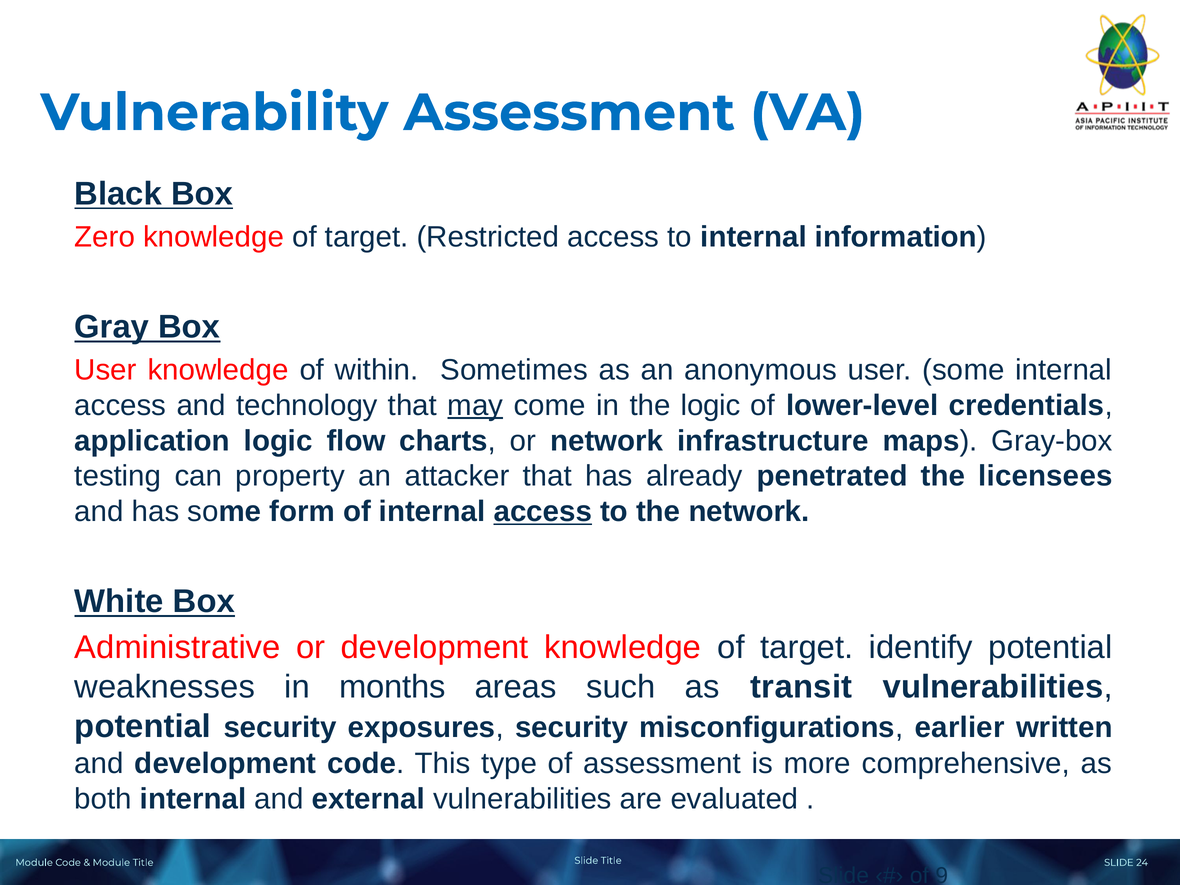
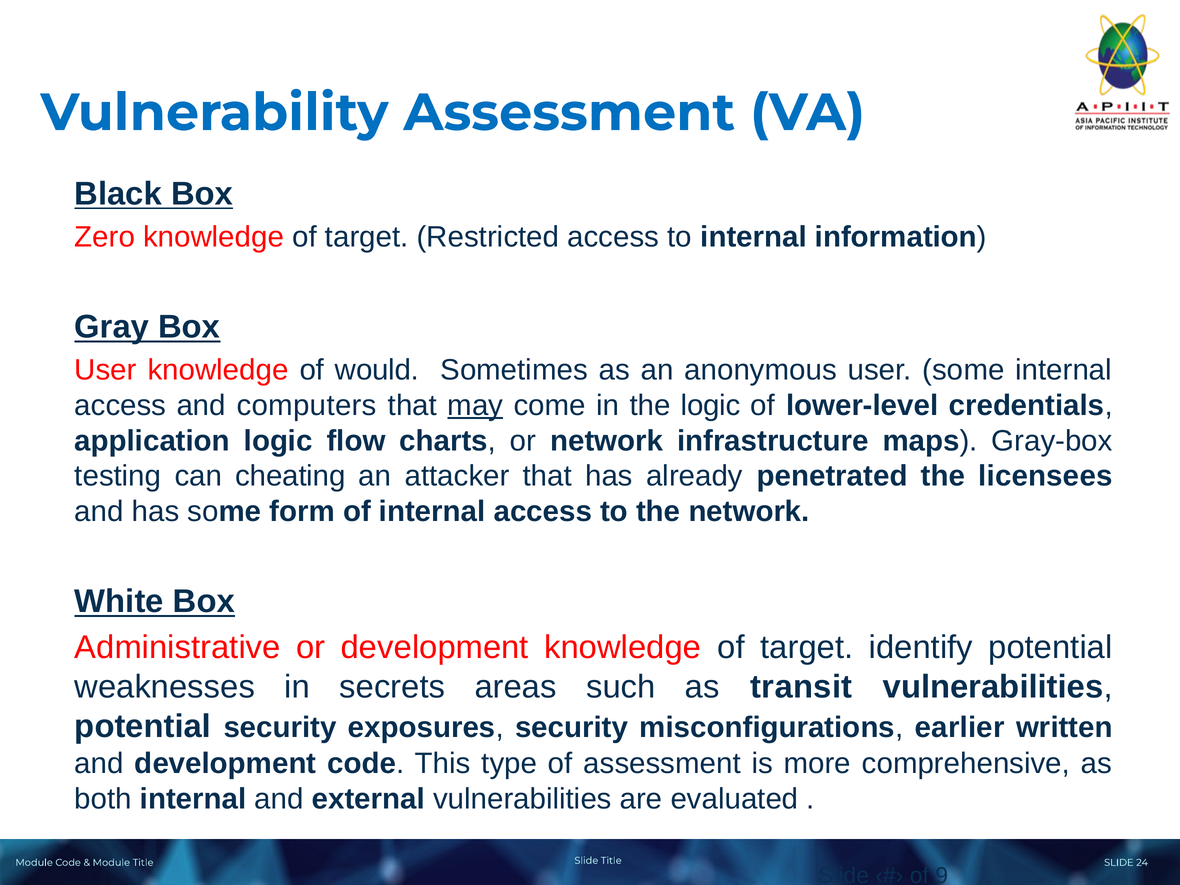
within: within -> would (377, 370)
technology: technology -> computers (307, 405)
property: property -> cheating (290, 476)
access underline: present -> none (543, 512)
months: months -> secrets (392, 687)
